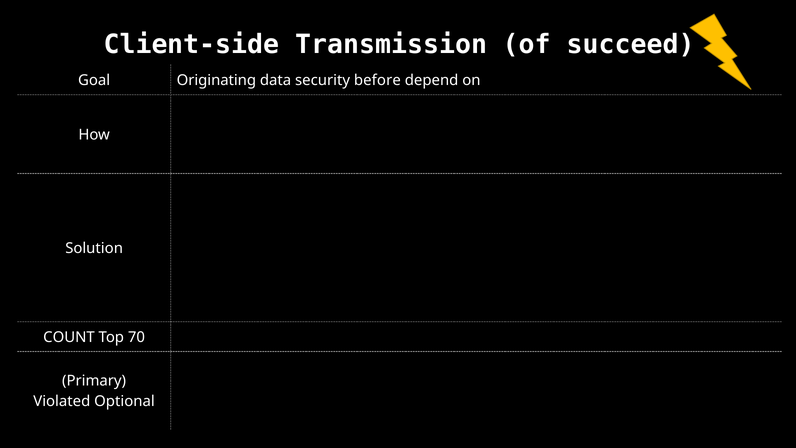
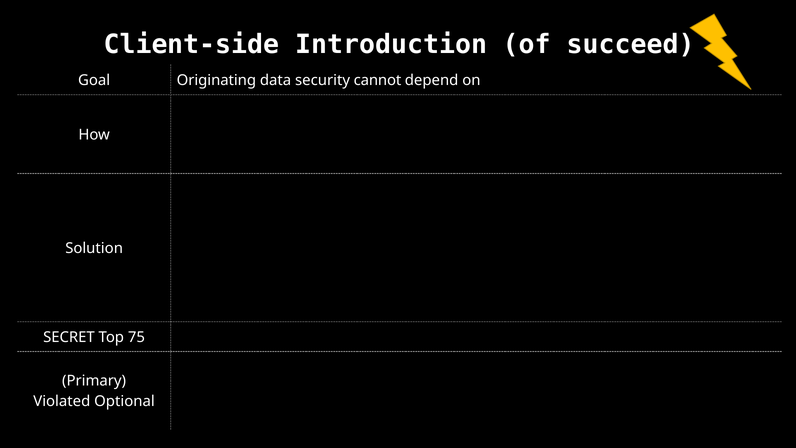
Transmission: Transmission -> Introduction (391, 45)
before: before -> cannot (378, 80)
COUNT: COUNT -> SECRET (69, 337)
70: 70 -> 75 (136, 337)
